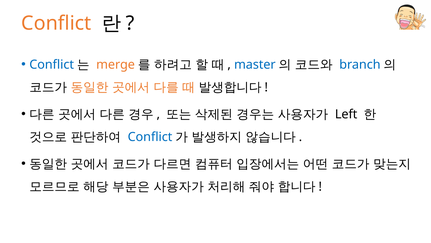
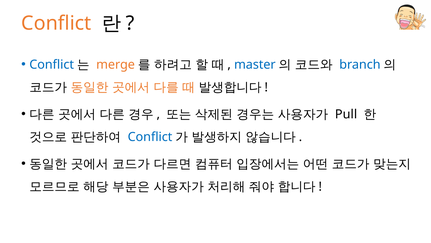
Left: Left -> Pull (346, 114)
